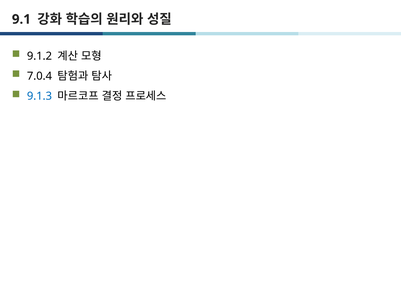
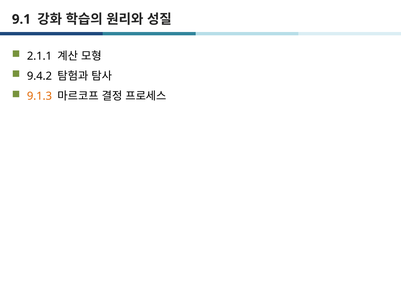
9.1.2: 9.1.2 -> 2.1.1 (39, 56)
7.0.4: 7.0.4 -> 9.4.2 (39, 76)
9.1.3 colour: blue -> orange (39, 96)
